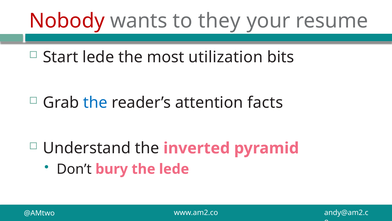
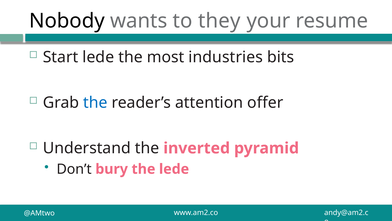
Nobody colour: red -> black (67, 21)
utilization: utilization -> industries (226, 57)
facts: facts -> offer (265, 102)
